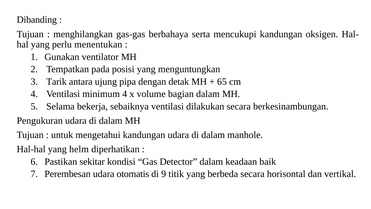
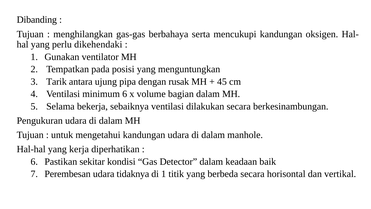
menentukan: menentukan -> dikehendaki (98, 44)
detak: detak -> rusak (179, 81)
65: 65 -> 45 (222, 81)
minimum 4: 4 -> 6 (125, 94)
helm: helm -> kerja (79, 149)
otomatis: otomatis -> tidaknya (133, 174)
di 9: 9 -> 1 (164, 174)
